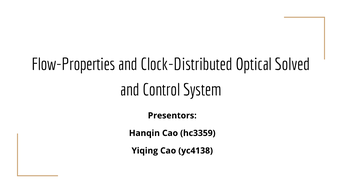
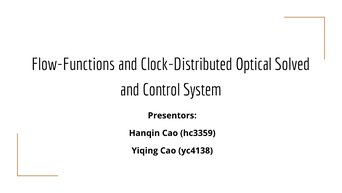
Flow-Properties: Flow-Properties -> Flow-Functions (73, 64)
